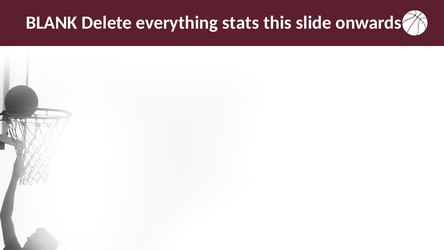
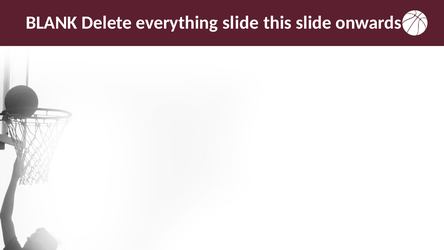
everything stats: stats -> slide (241, 23)
